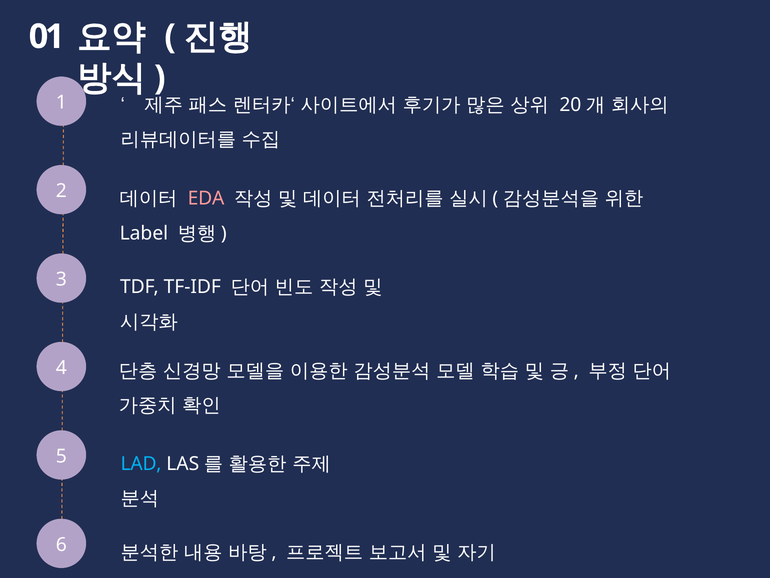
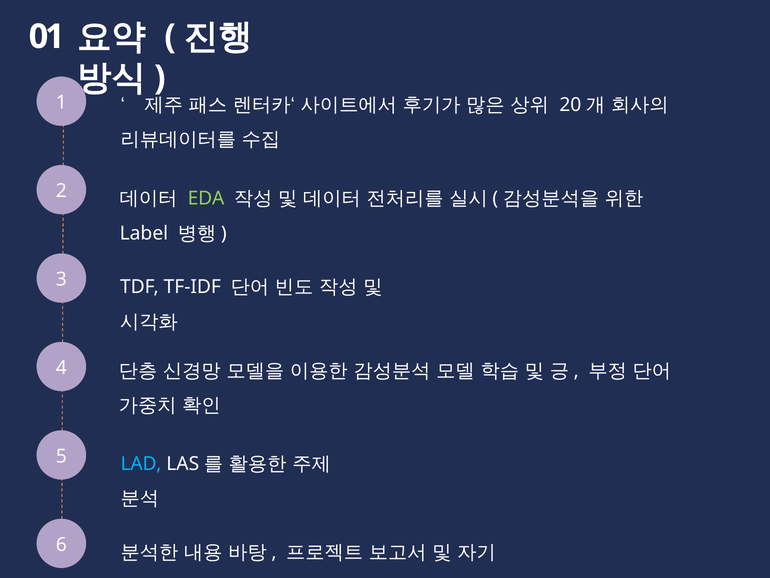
EDA colour: pink -> light green (206, 198)
